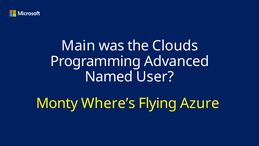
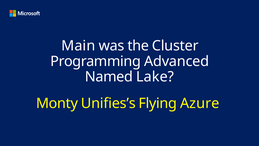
Clouds: Clouds -> Cluster (175, 46)
User: User -> Lake (155, 77)
Where’s: Where’s -> Unifies’s (108, 103)
